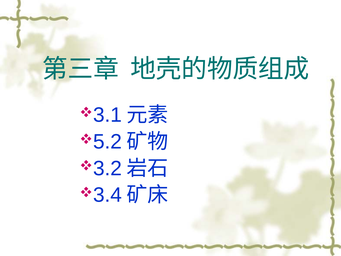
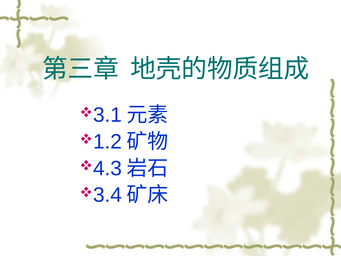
5.2: 5.2 -> 1.2 (107, 142)
3.2: 3.2 -> 4.3 (107, 168)
